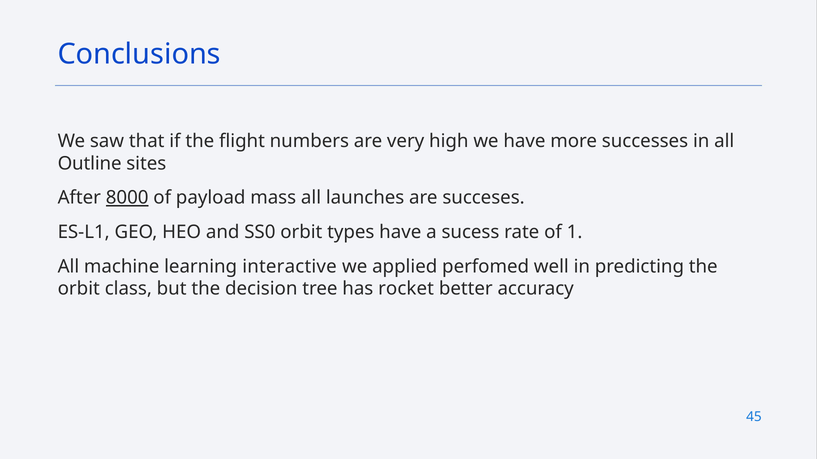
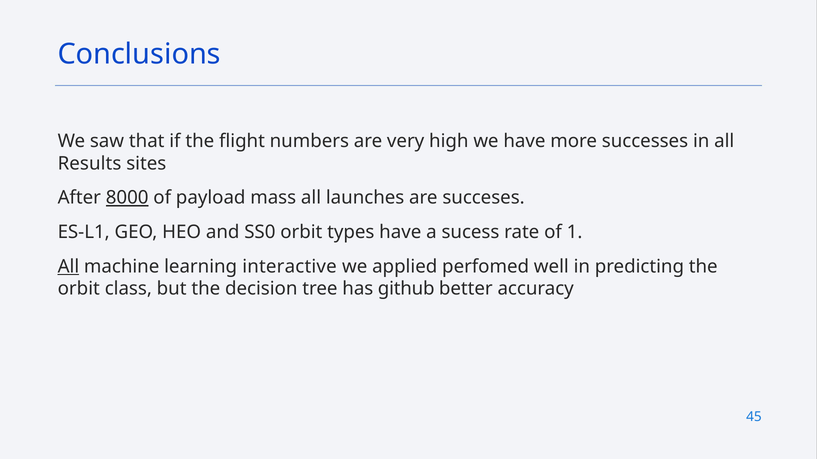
Outline: Outline -> Results (90, 164)
All underline: none -> present (68, 267)
rocket: rocket -> github (406, 289)
